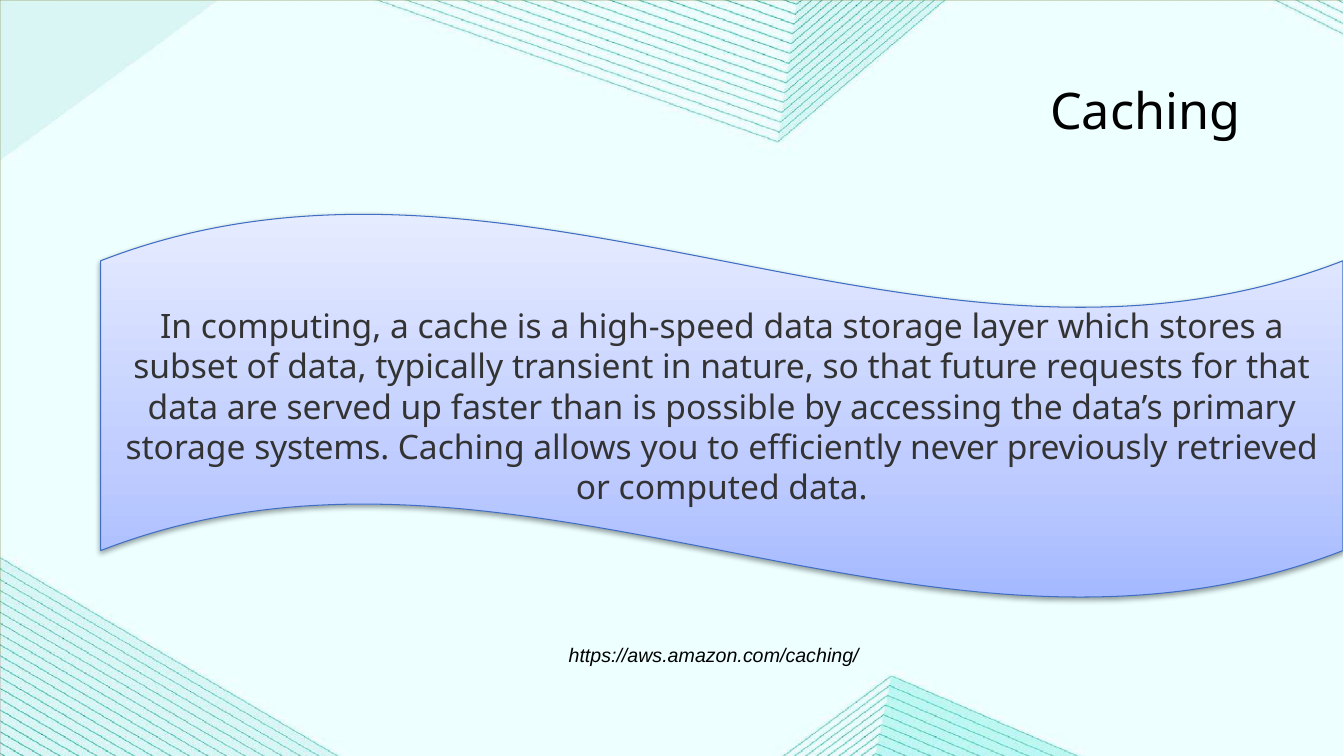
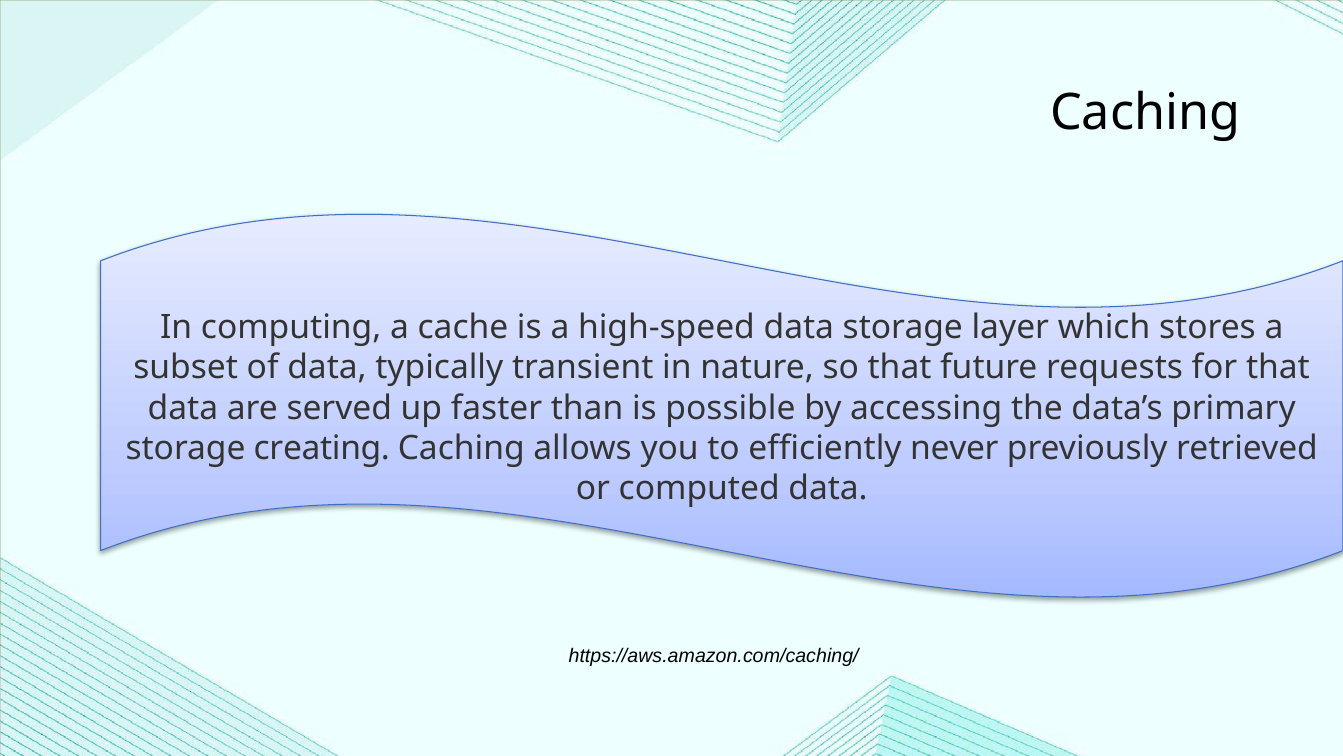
systems: systems -> creating (322, 448)
